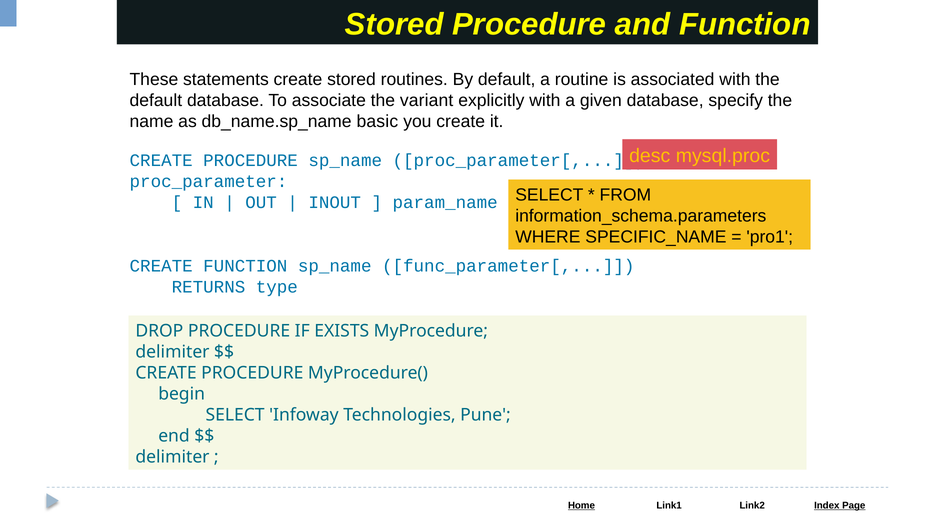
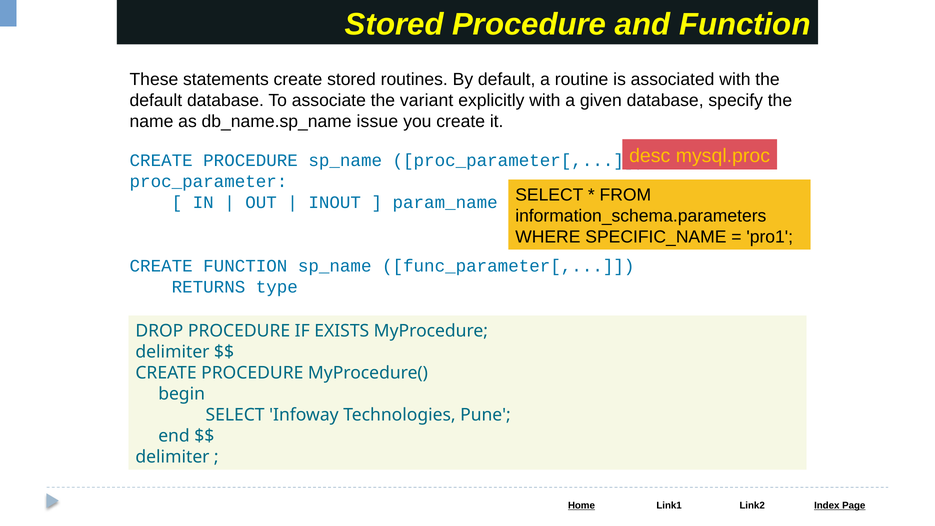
basic: basic -> issue (377, 122)
